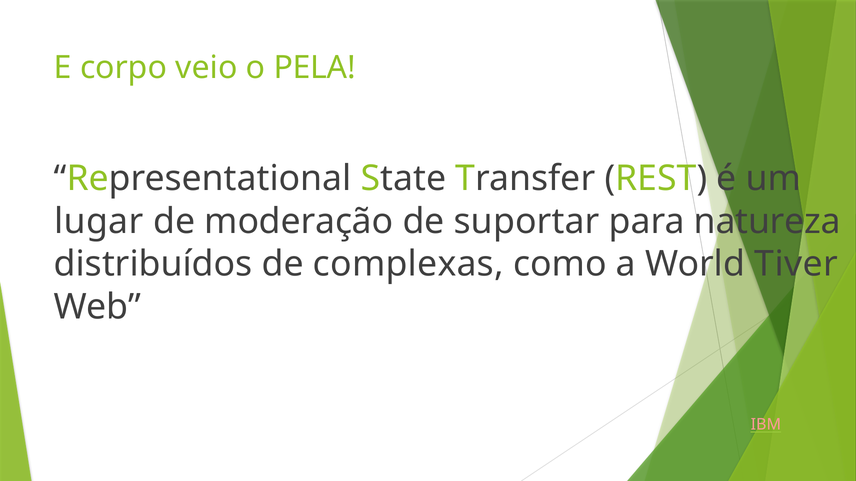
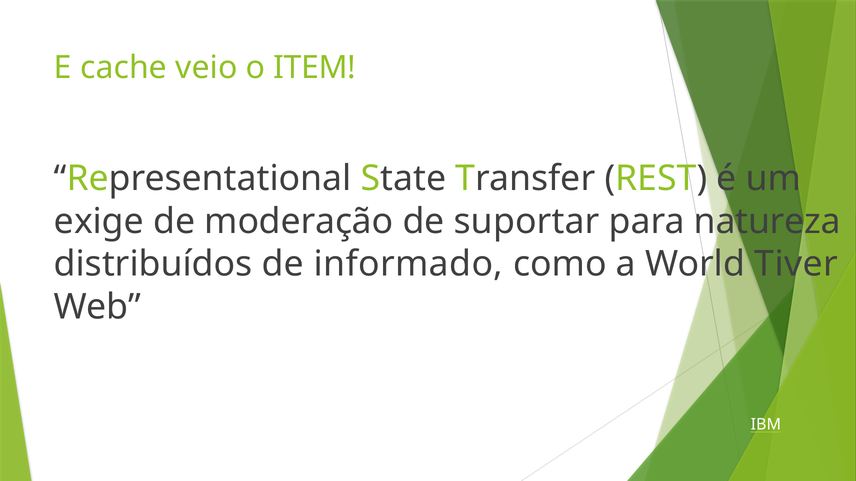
corpo: corpo -> cache (124, 68)
PELA: PELA -> ITEM (315, 68)
lugar: lugar -> exige (99, 222)
complexas: complexas -> informado (408, 264)
IBM colour: pink -> white (766, 425)
